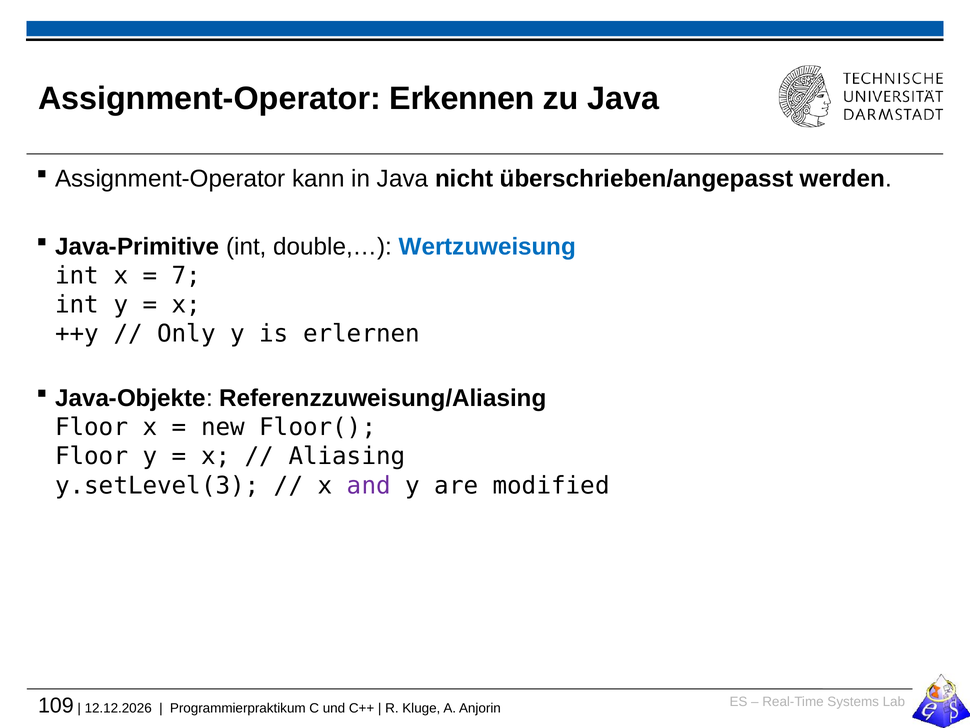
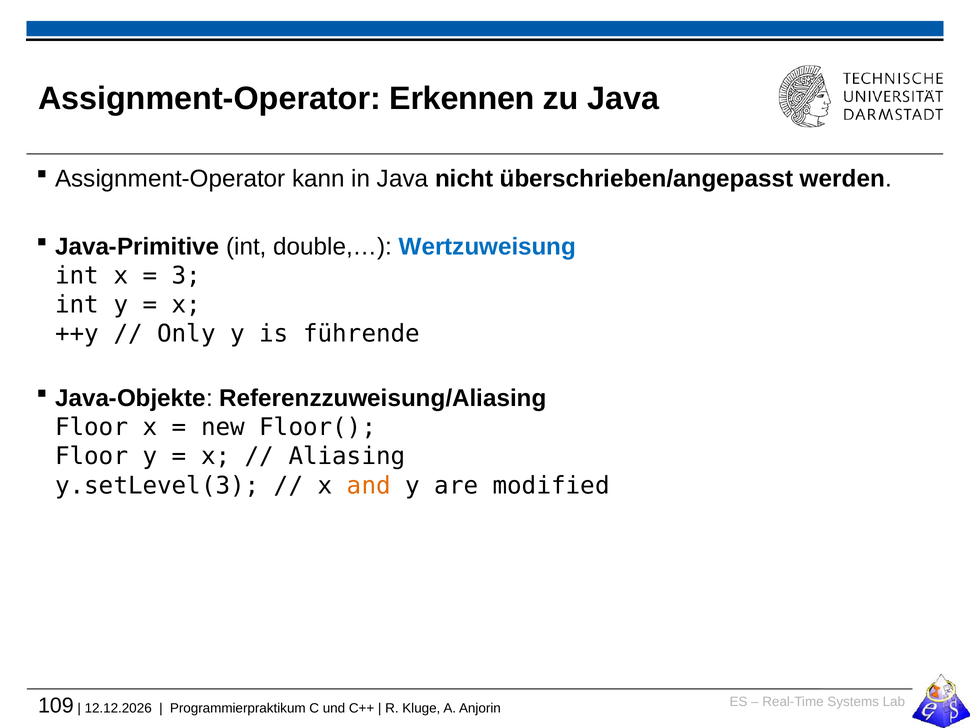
7: 7 -> 3 (186, 276)
erlernen: erlernen -> führende (362, 334)
and colour: purple -> orange (369, 485)
